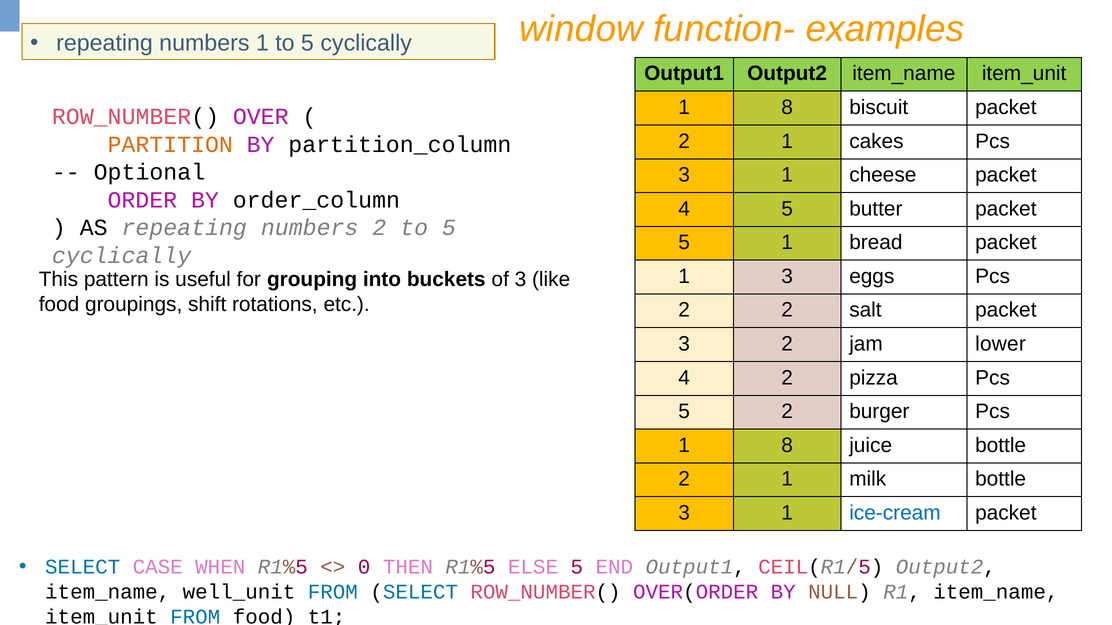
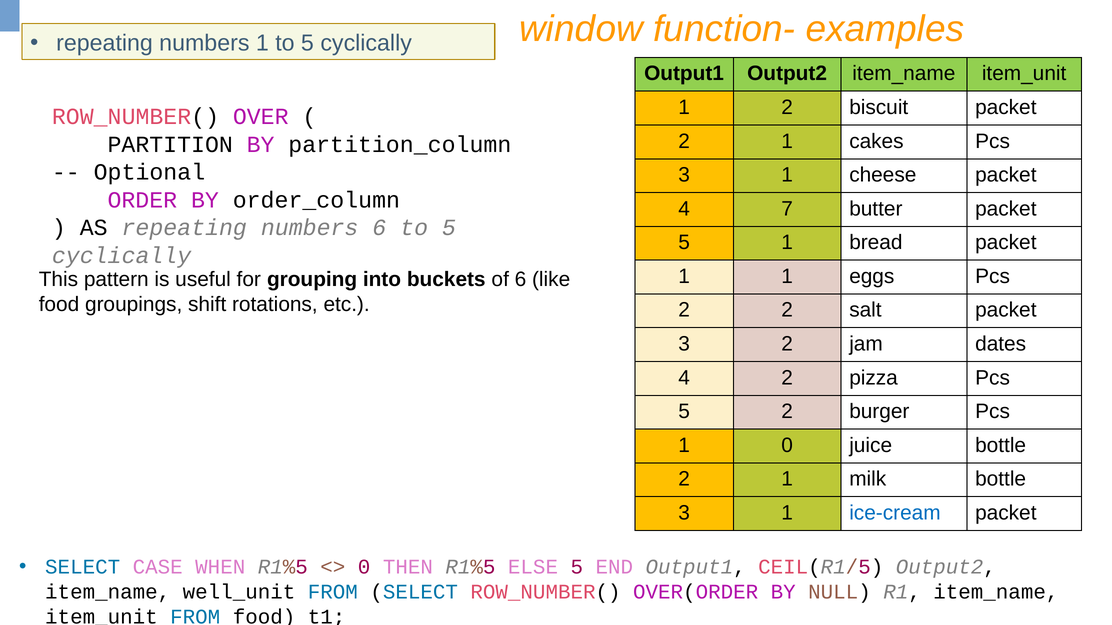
8: 8 -> 2 (787, 107)
PARTITION colour: orange -> black (170, 145)
4 5: 5 -> 7 (787, 209)
numbers 2: 2 -> 6 (379, 228)
1 3: 3 -> 1 (787, 277)
of 3: 3 -> 6 (520, 280)
lower: lower -> dates (1001, 344)
8: 8 -> 0 (787, 446)
